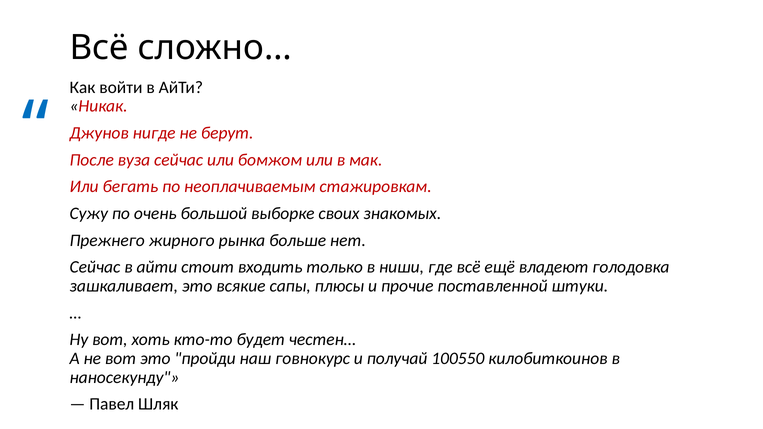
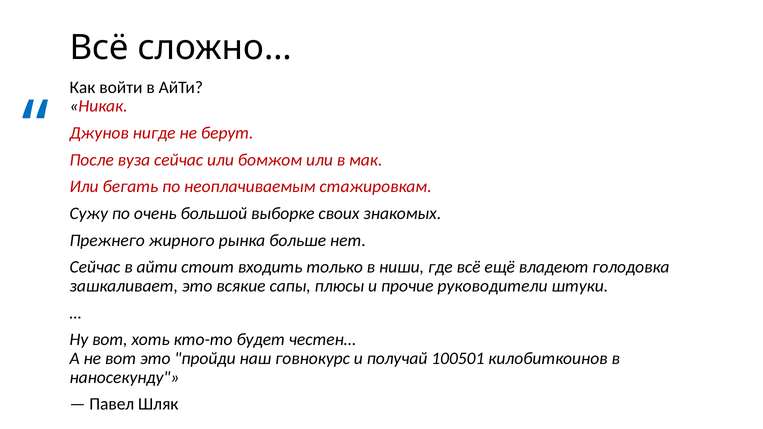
поставленной: поставленной -> руководители (493, 286)
100550: 100550 -> 100501 (458, 359)
